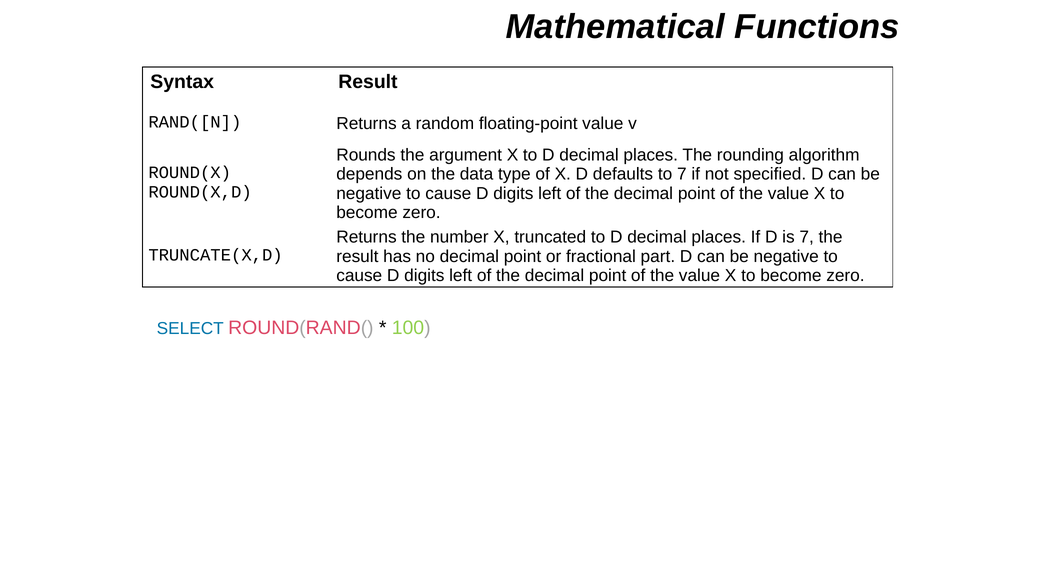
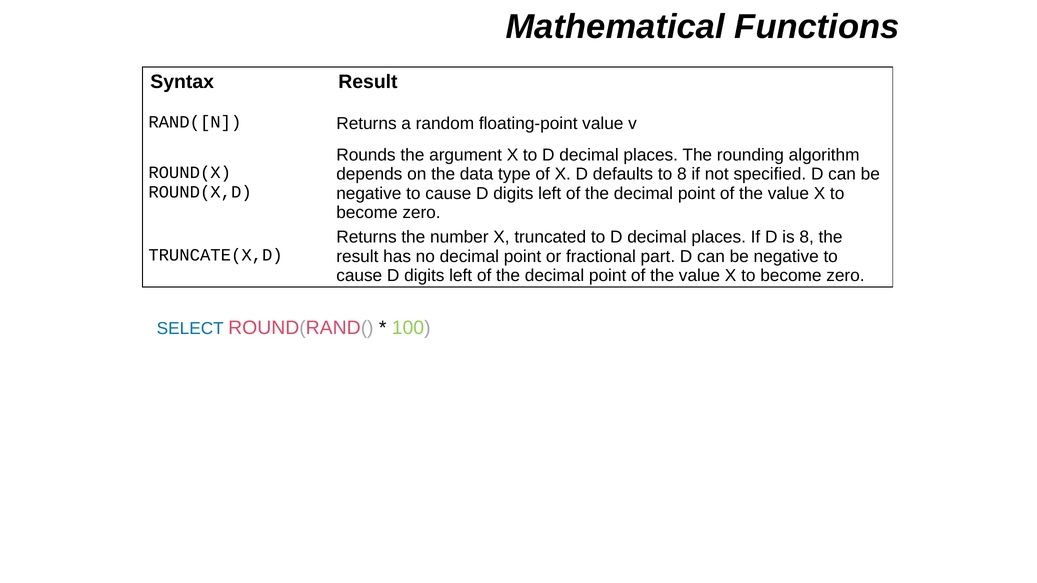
to 7: 7 -> 8 (682, 174)
is 7: 7 -> 8 (807, 237)
